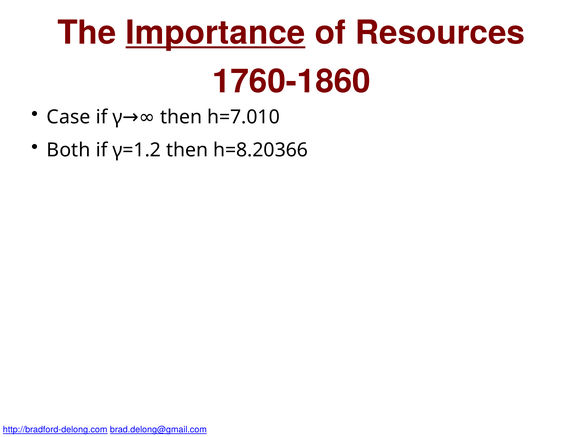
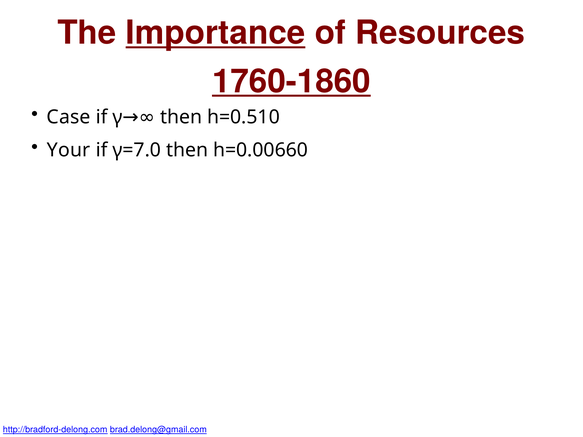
1760-1860 underline: none -> present (291, 82)
h=7.010: h=7.010 -> h=0.510 (243, 117)
Both: Both -> Your (69, 150)
γ=1.2: γ=1.2 -> γ=7.0 (137, 150)
h=8.20366: h=8.20366 -> h=0.00660 (261, 150)
